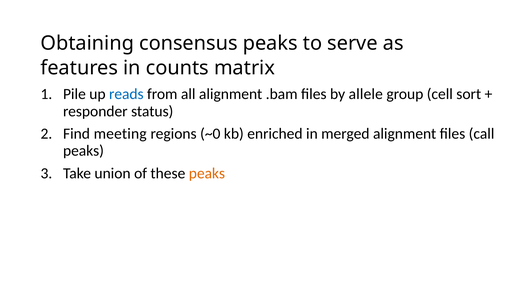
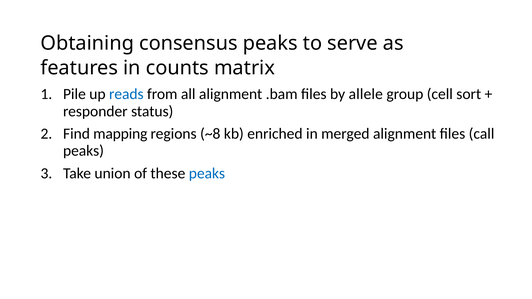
meeting: meeting -> mapping (120, 134)
~0: ~0 -> ~8 (210, 134)
peaks colour: orange -> blue (207, 174)
